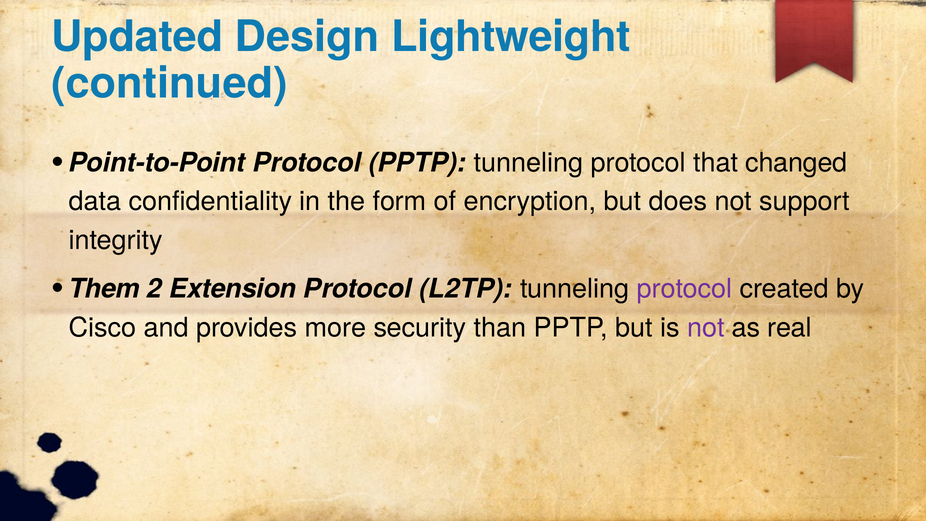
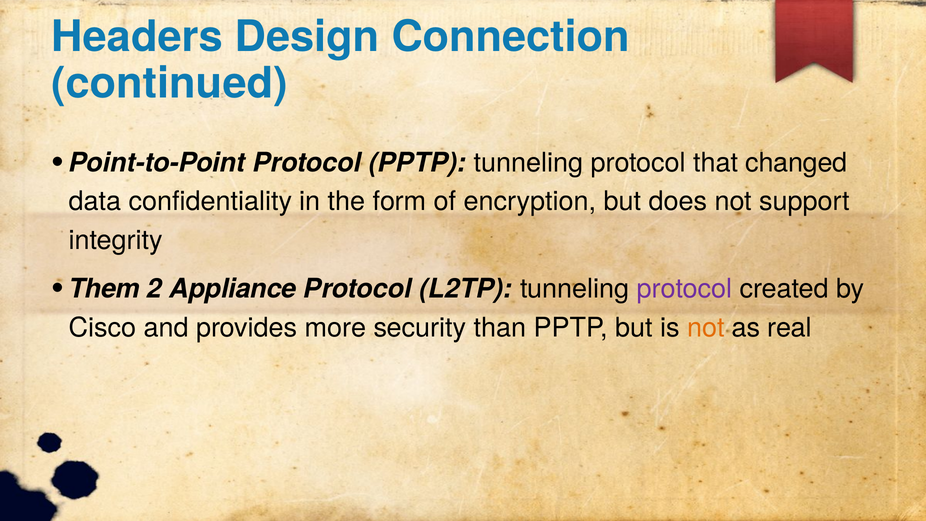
Updated: Updated -> Headers (137, 37)
Lightweight: Lightweight -> Connection (511, 37)
Extension: Extension -> Appliance (233, 289)
not colour: purple -> orange (706, 328)
